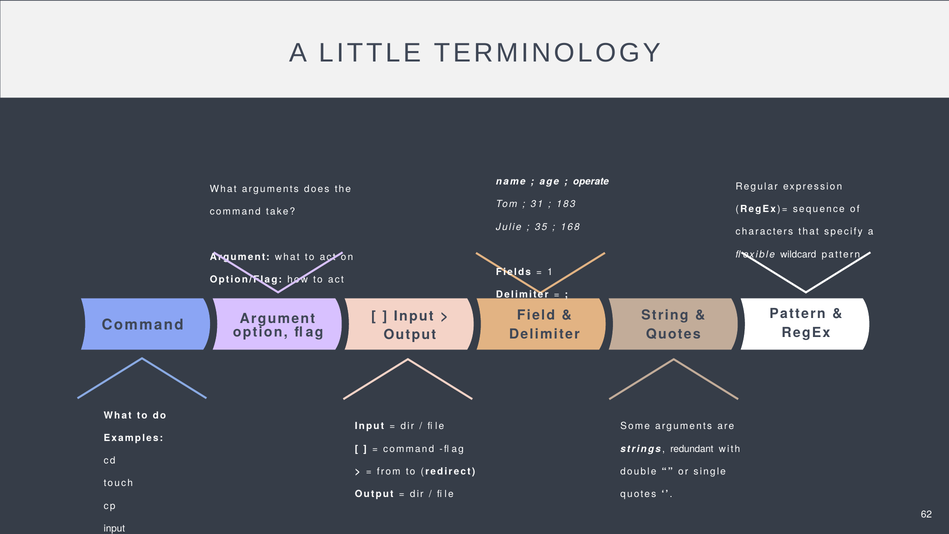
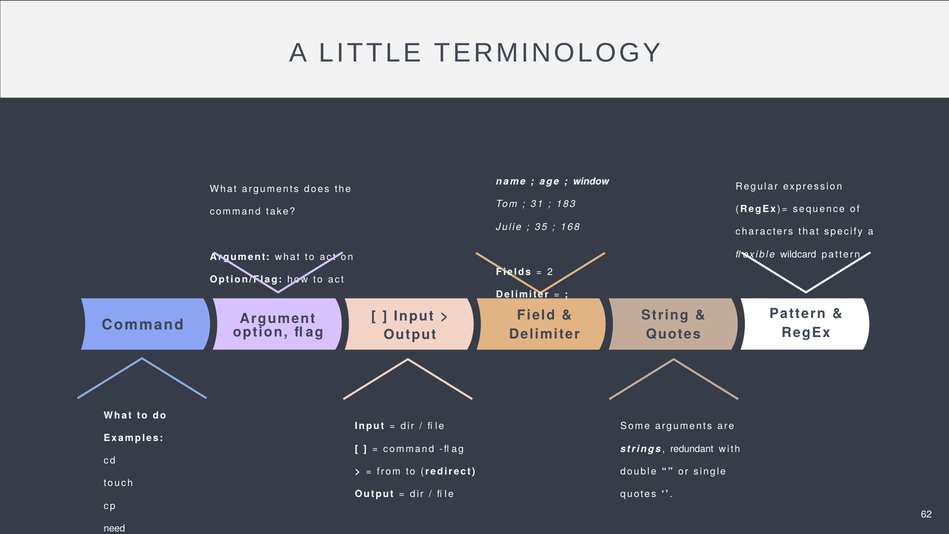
operate: operate -> window (591, 182)
1: 1 -> 2 (550, 272)
input: input -> need (114, 529)
